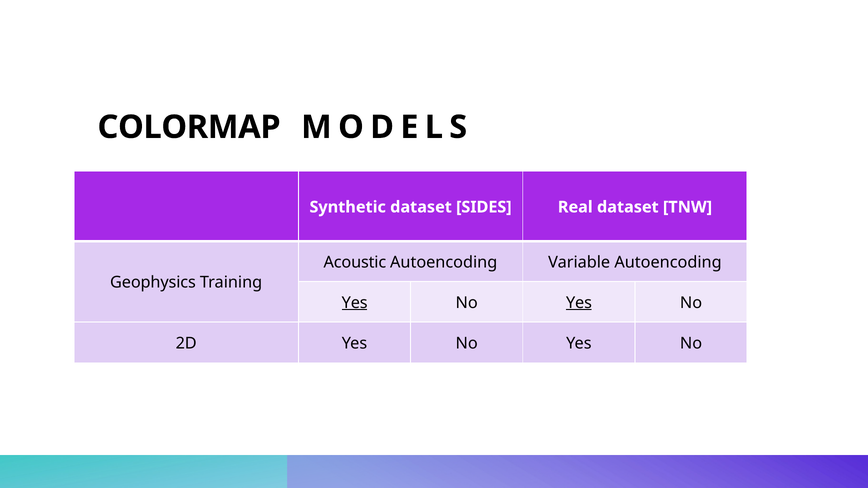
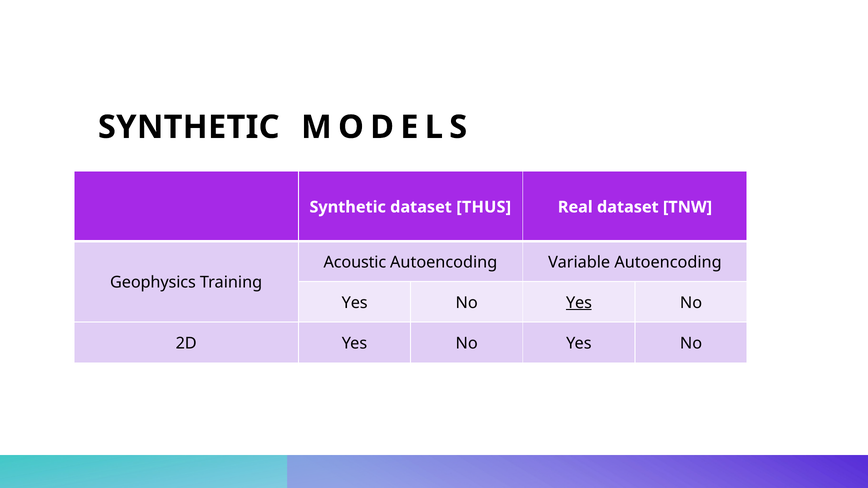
COLORMAP: COLORMAP -> SYNTHETIC (189, 127)
SIDES: SIDES -> THUS (484, 207)
Yes underline: present -> none (355, 303)
